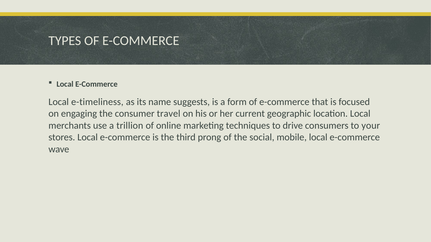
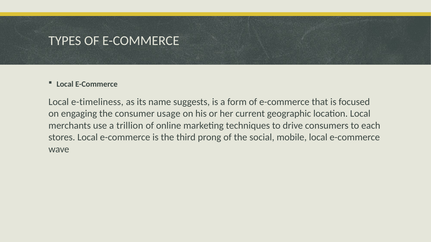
travel: travel -> usage (169, 114)
your: your -> each (371, 126)
